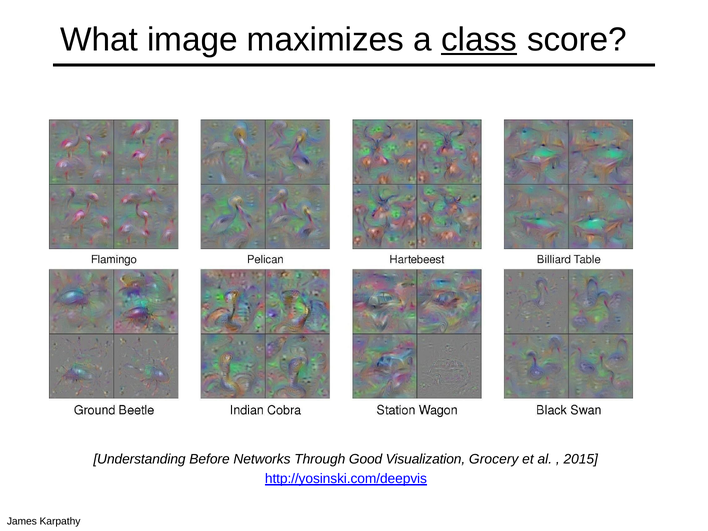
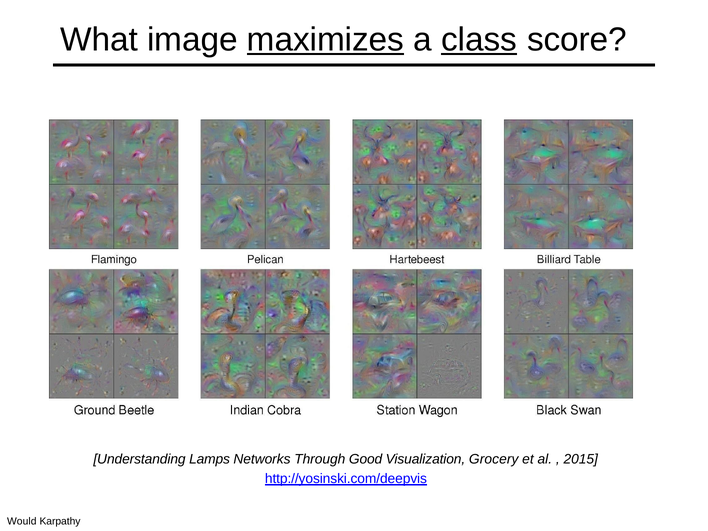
maximizes underline: none -> present (326, 40)
Before: Before -> Lamps (210, 459)
James: James -> Would (22, 522)
